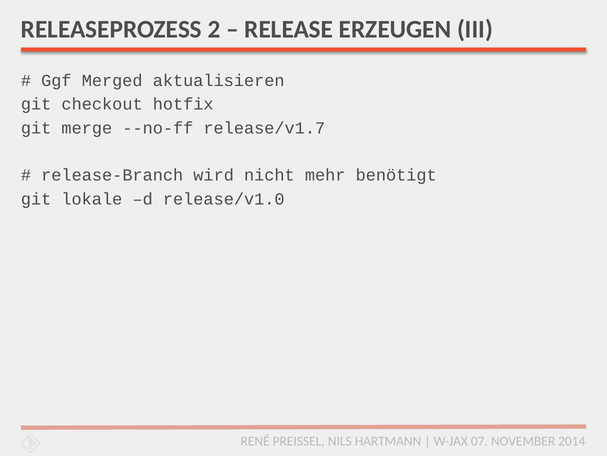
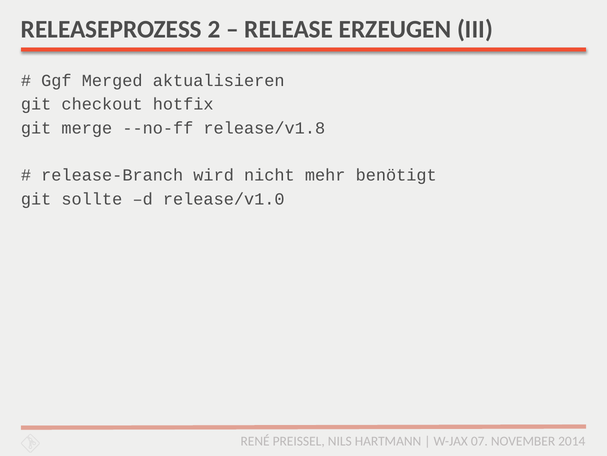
release/v1.7: release/v1.7 -> release/v1.8 (264, 128)
lokale: lokale -> sollte (92, 199)
